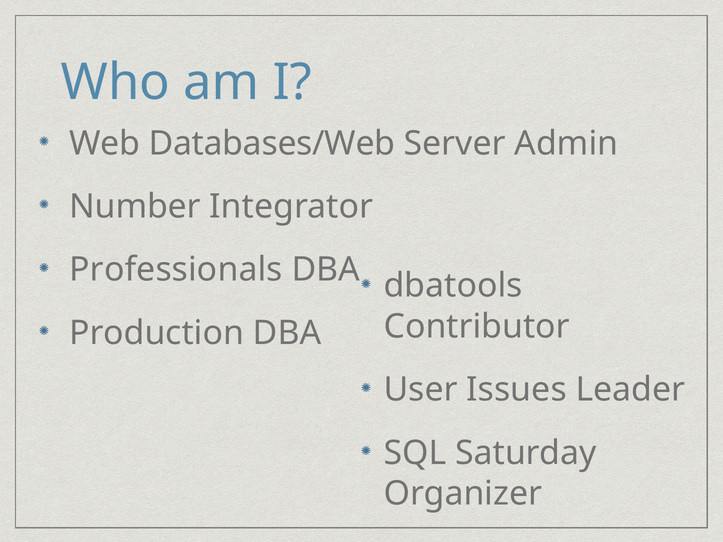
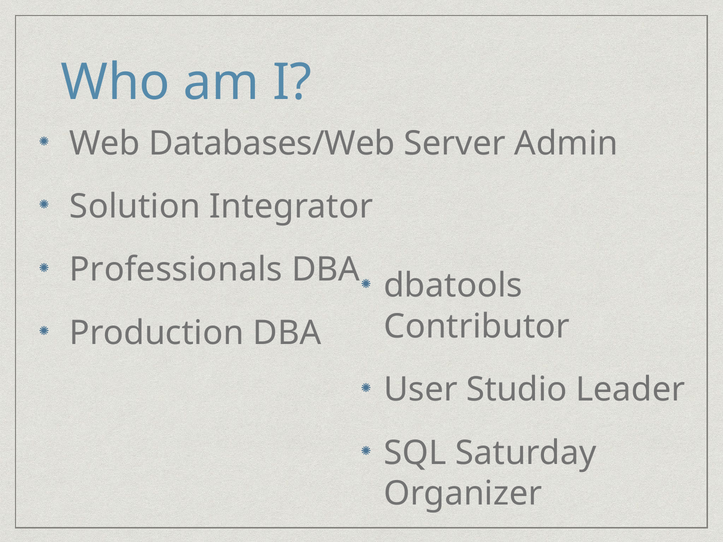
Number: Number -> Solution (135, 207)
Issues: Issues -> Studio (517, 390)
